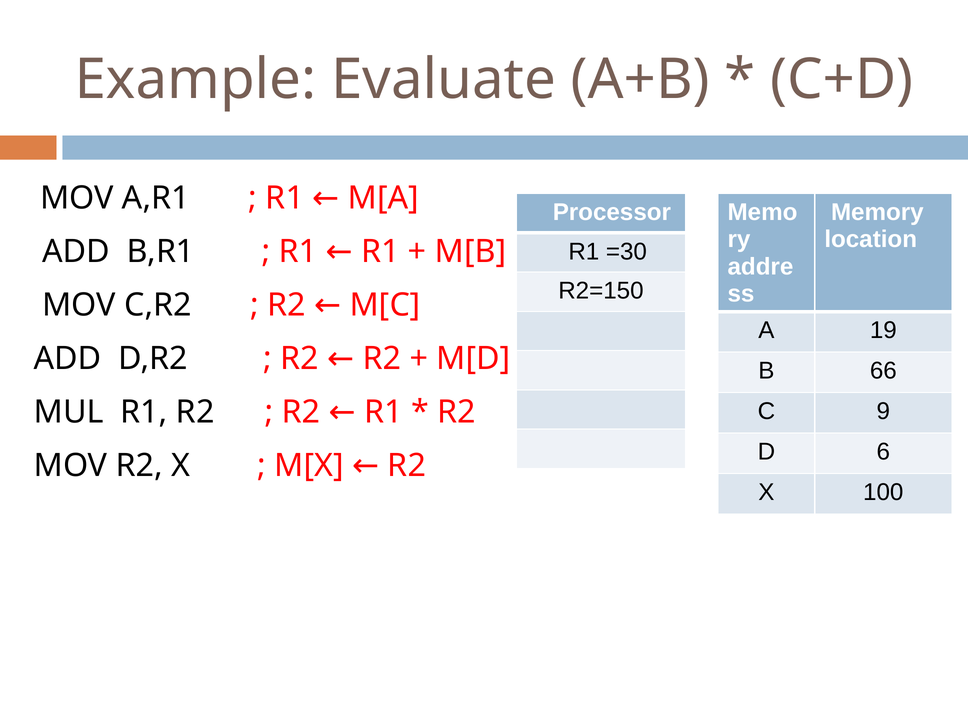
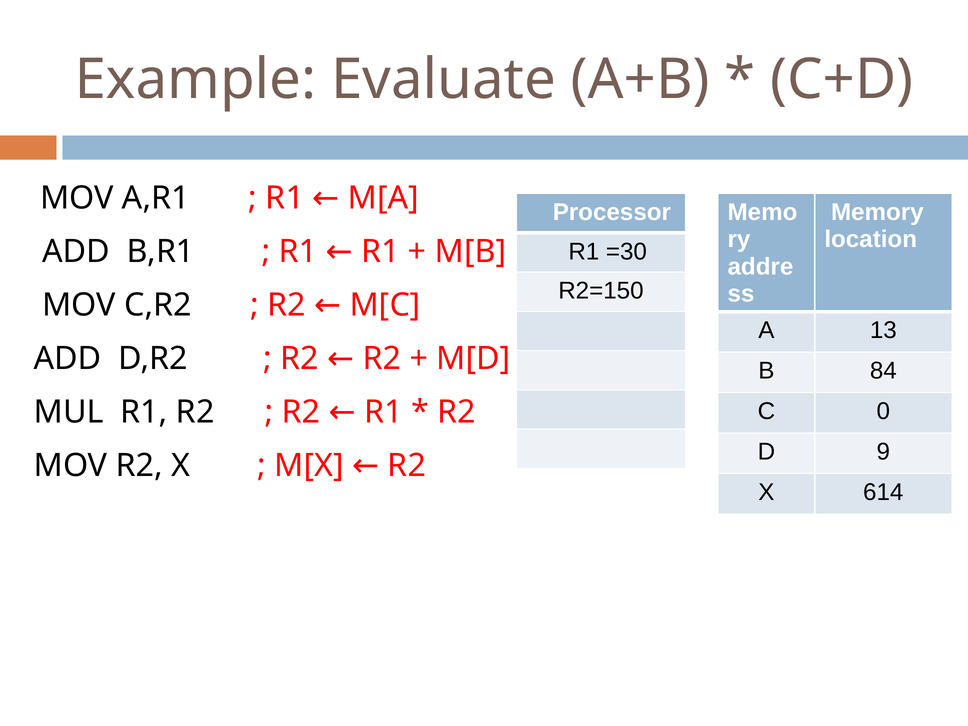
19: 19 -> 13 (883, 331)
66: 66 -> 84 (883, 371)
9: 9 -> 0 (883, 411)
6: 6 -> 9 (883, 452)
100: 100 -> 614 (883, 492)
